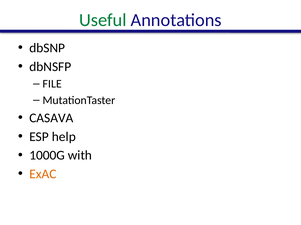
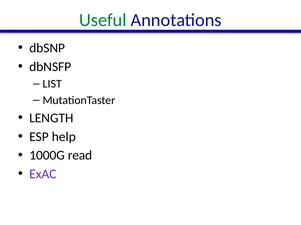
FILE: FILE -> LIST (52, 84)
CASAVA: CASAVA -> LENGTH (51, 118)
with: with -> read (80, 156)
ExAC colour: orange -> purple (43, 175)
